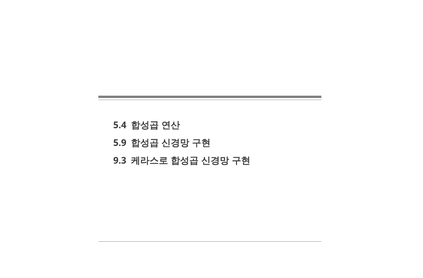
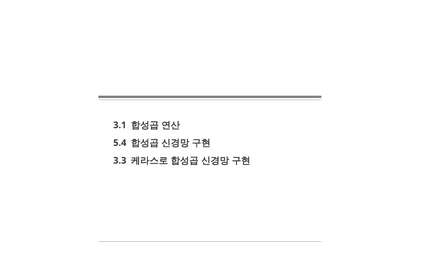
5.4: 5.4 -> 3.1 (120, 125)
5.9: 5.9 -> 5.4 (120, 143)
9.3: 9.3 -> 3.3 (120, 160)
